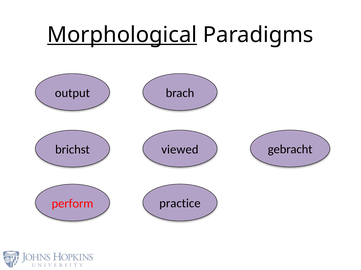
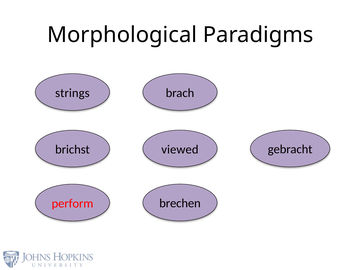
Morphological underline: present -> none (122, 35)
output: output -> strings (72, 93)
practice: practice -> brechen (180, 204)
